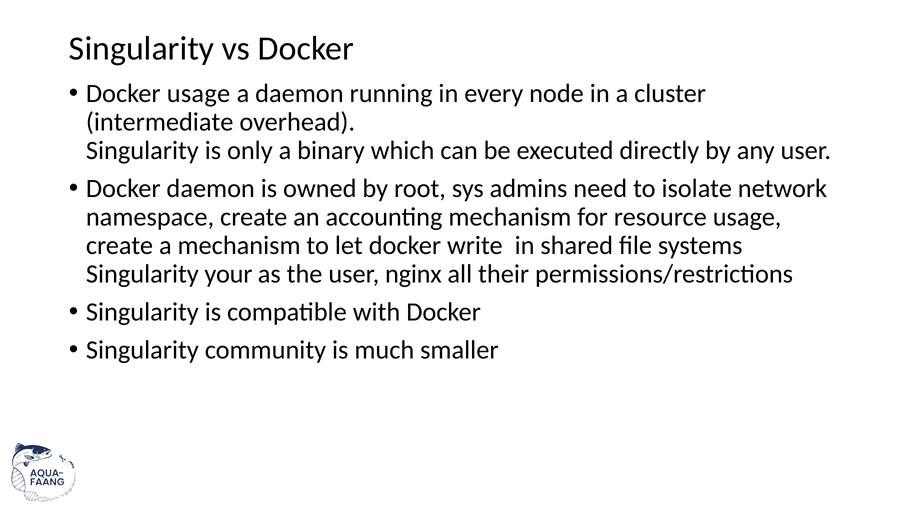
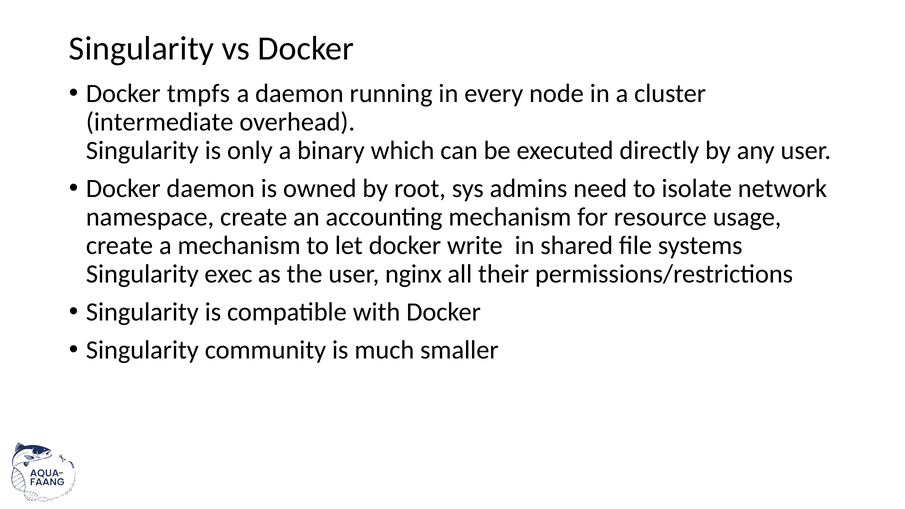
Docker usage: usage -> tmpfs (198, 93)
your: your -> exec (228, 274)
